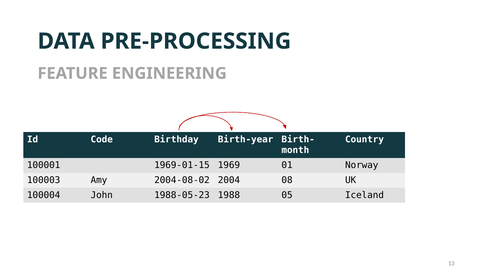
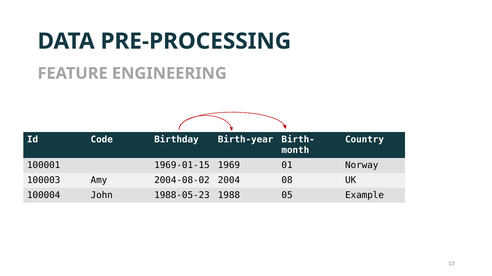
Iceland: Iceland -> Example (365, 196)
